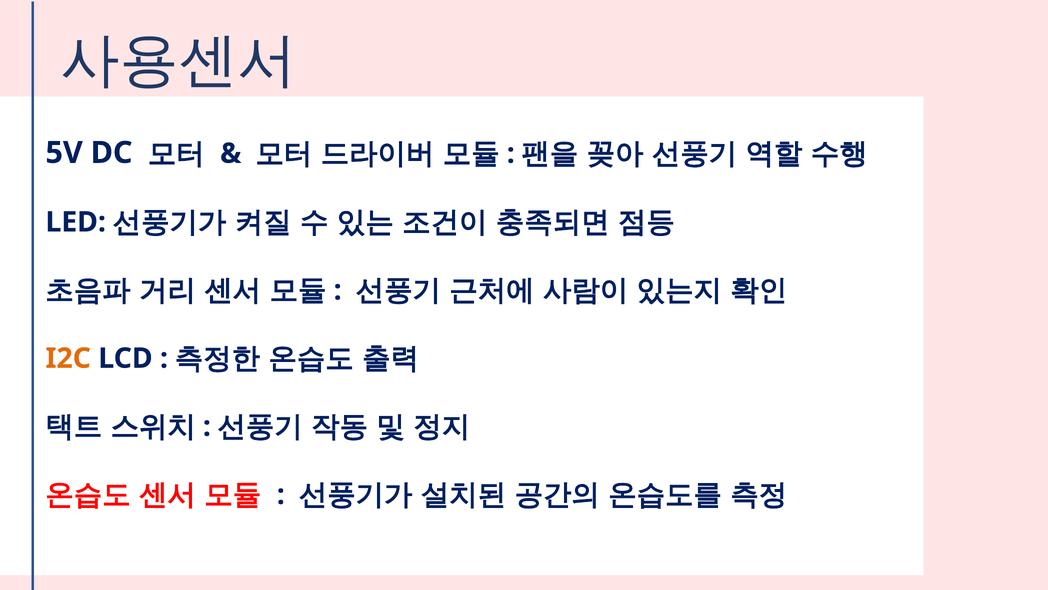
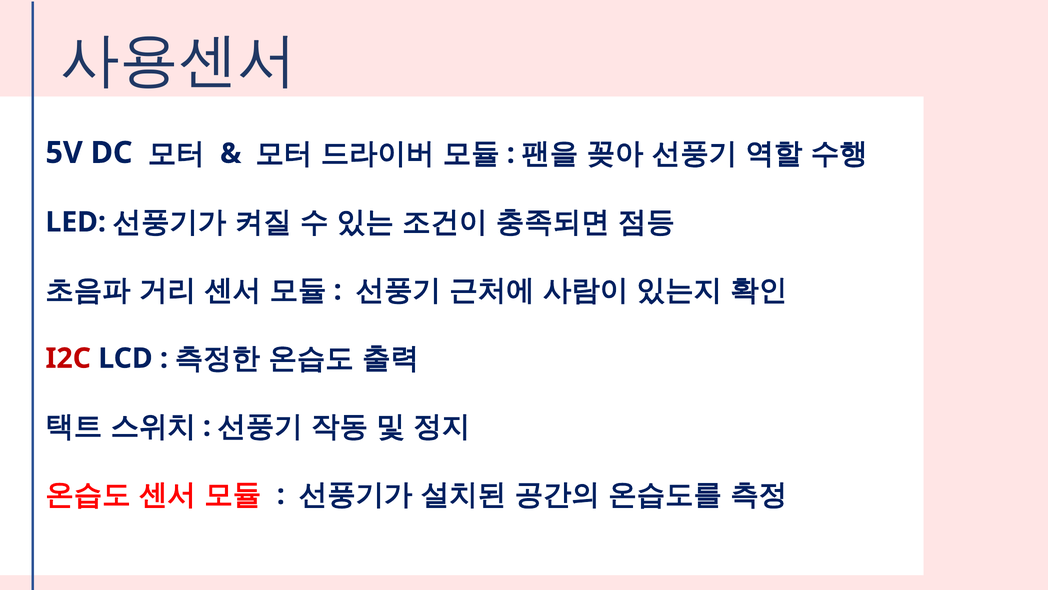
I2C colour: orange -> red (68, 358)
